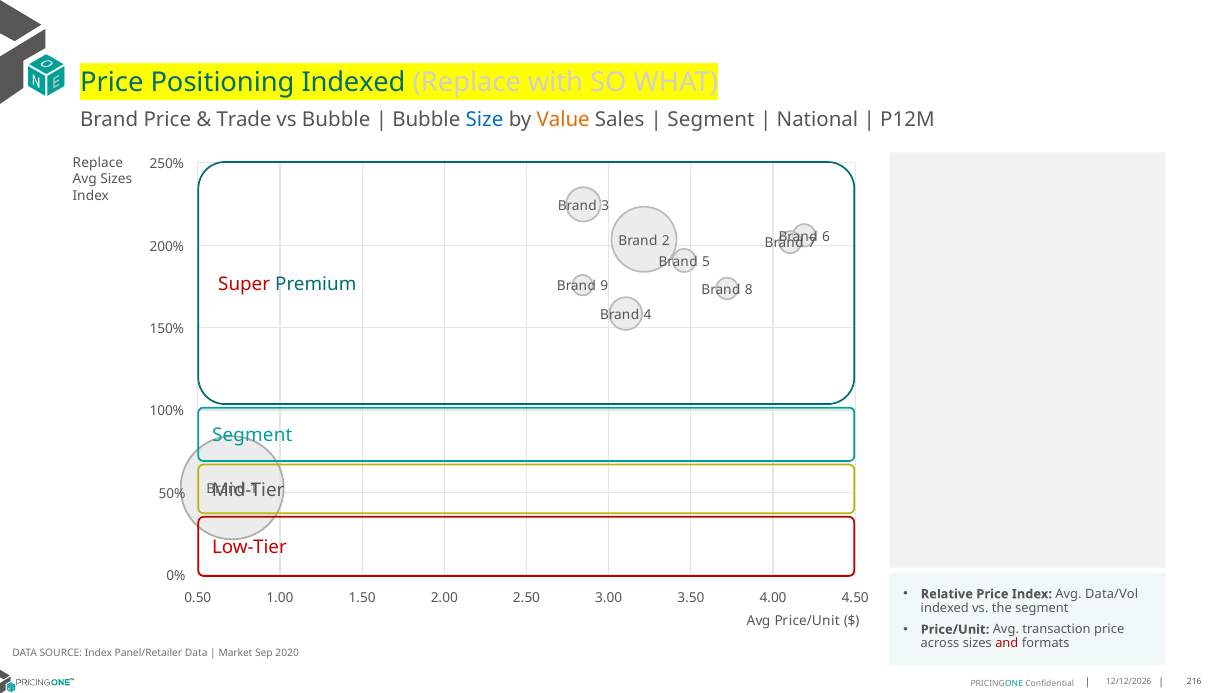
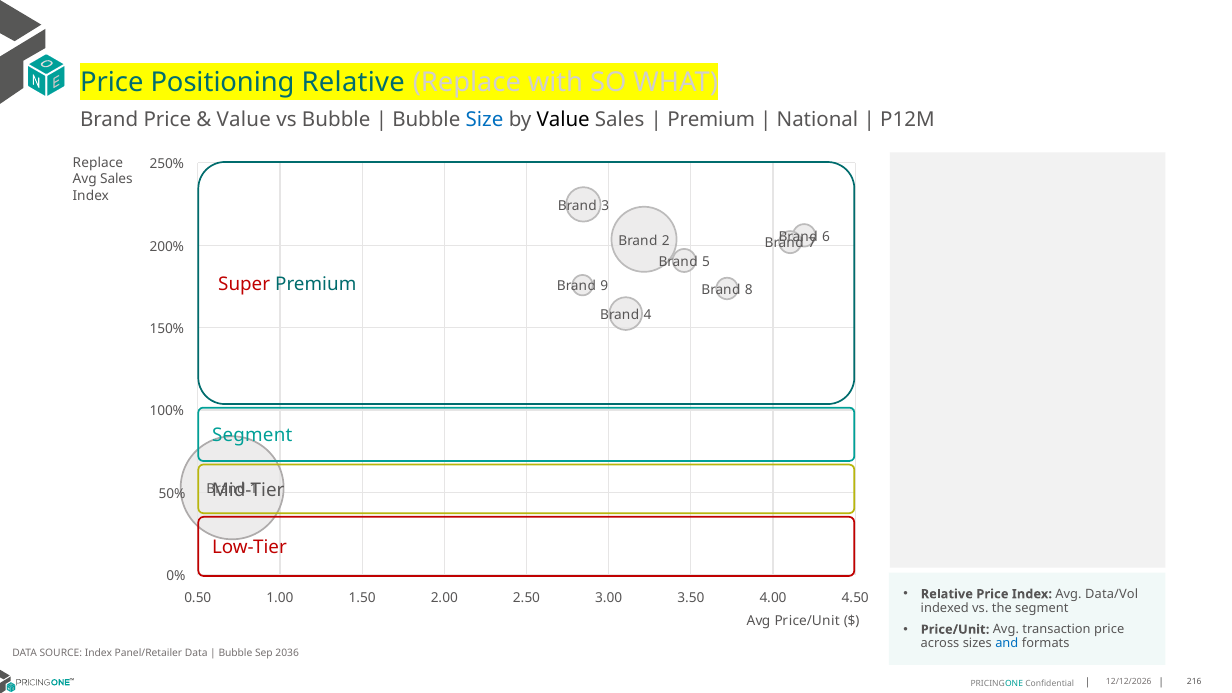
Positioning Indexed: Indexed -> Relative (353, 83)
Trade: Trade -> Value (244, 120)
Value colour: orange -> black (563, 120)
Segment: Segment -> Premium (711, 120)
Avg Sizes: Sizes -> Sales (116, 179)
and colour: red -> blue (1007, 643)
Market: Market -> Bubble (235, 653)
2020: 2020 -> 2036 (287, 653)
